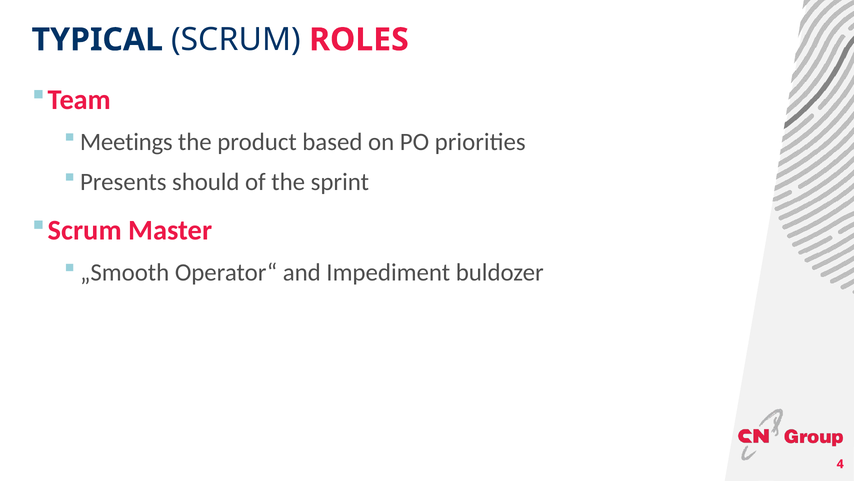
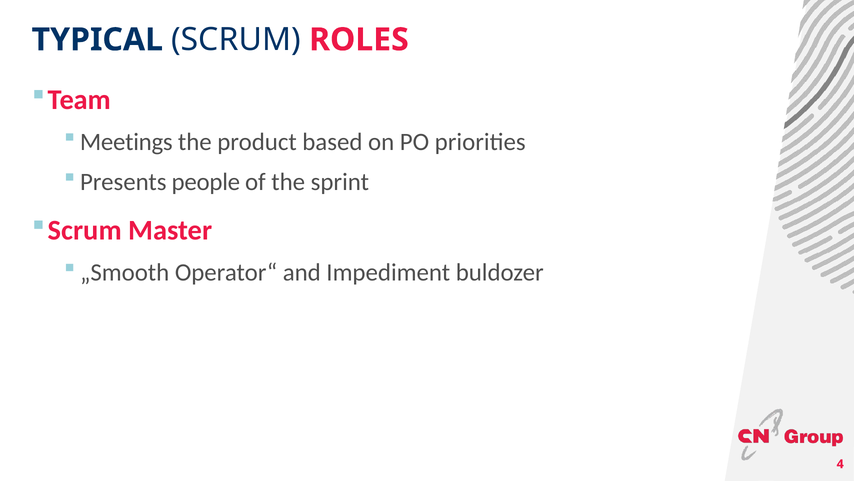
should: should -> people (206, 182)
